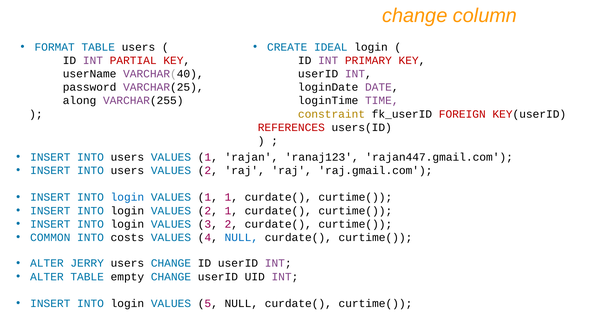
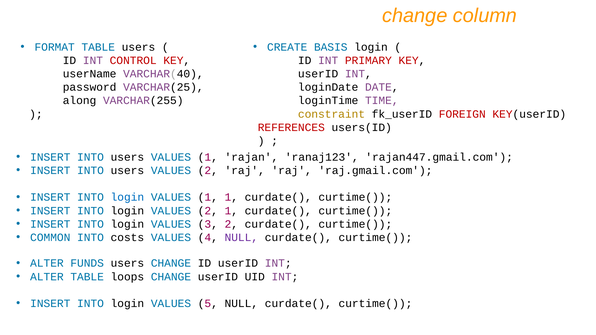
IDEAL: IDEAL -> BASIS (331, 47)
PARTIAL: PARTIAL -> CONTROL (133, 60)
NULL colour: blue -> purple (241, 238)
JERRY: JERRY -> FUNDS (87, 263)
empty: empty -> loops (127, 277)
